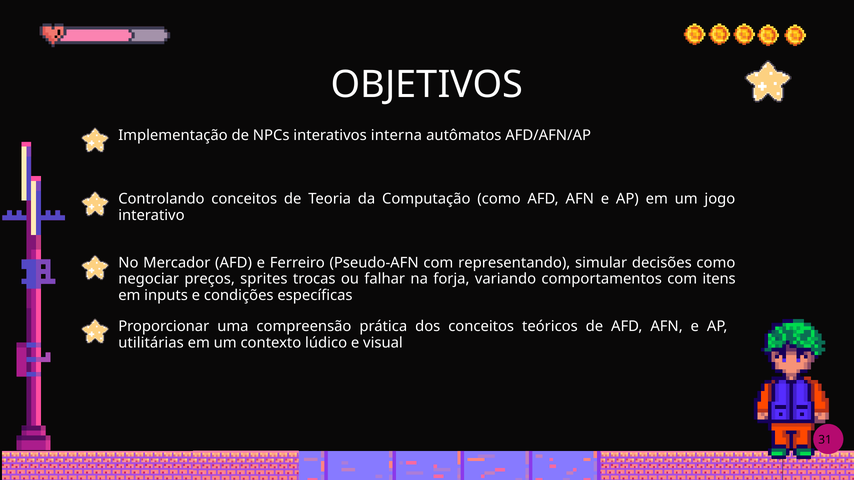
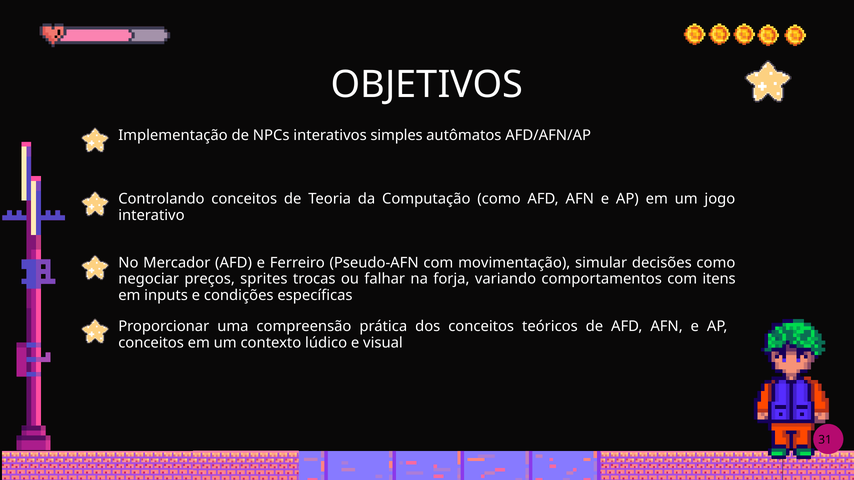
interna: interna -> simples (397, 135)
representando: representando -> movimentação (514, 263)
utilitárias: utilitárias -> conceitos (151, 343)
